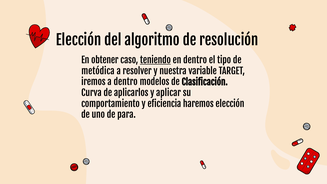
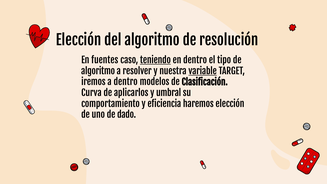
obtener: obtener -> fuentes (105, 60)
metódica: metódica -> algoritmo (98, 71)
variable underline: none -> present (203, 71)
aplicar: aplicar -> umbral (169, 93)
para: para -> dado (127, 115)
